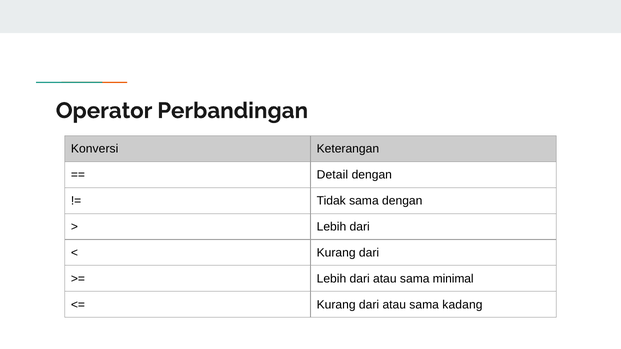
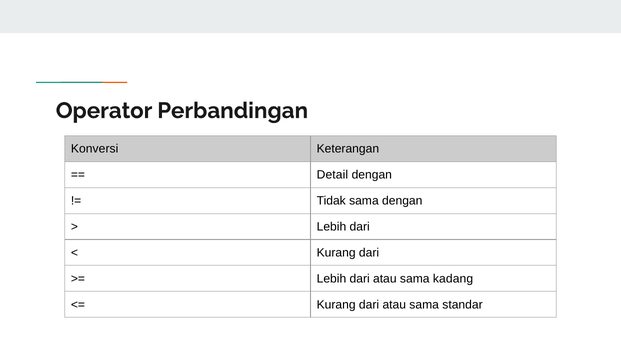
minimal: minimal -> kadang (453, 279)
kadang: kadang -> standar (463, 305)
